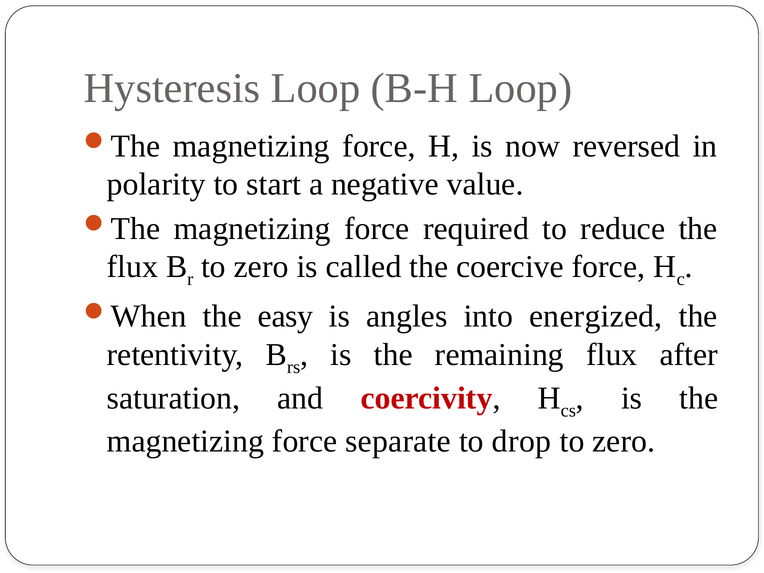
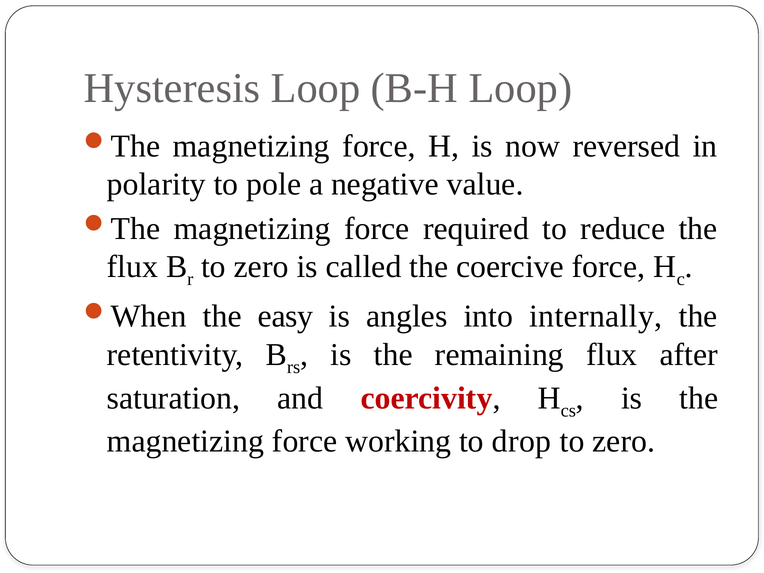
start: start -> pole (274, 184)
energized: energized -> internally (596, 316)
separate: separate -> working (398, 441)
